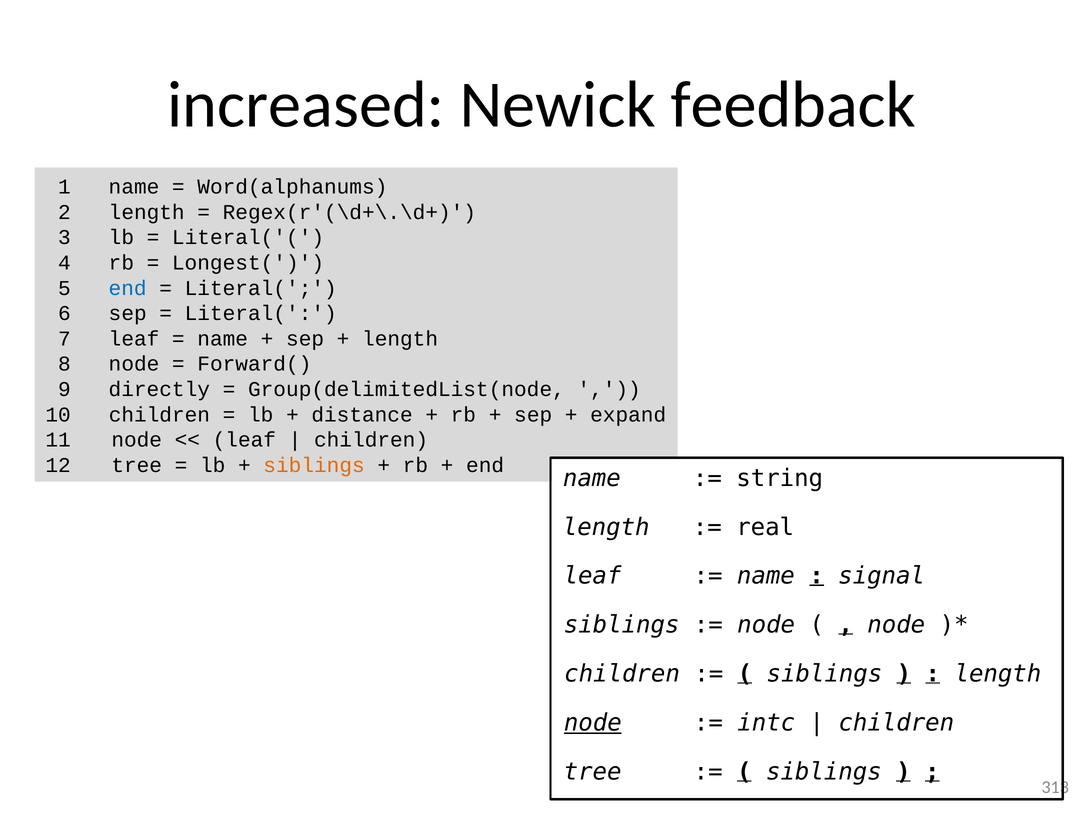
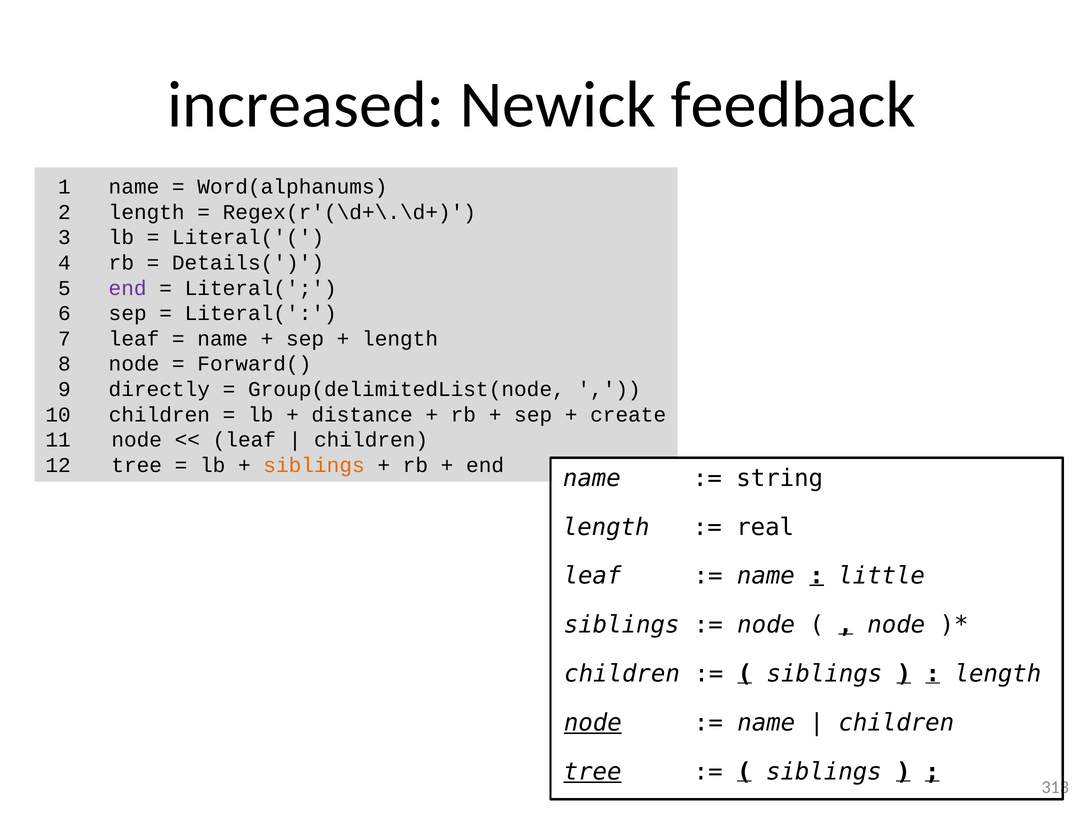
Longest(: Longest( -> Details( (248, 263)
end colour: blue -> purple (128, 288)
expand: expand -> create (628, 415)
signal: signal -> little (882, 576)
intc: intc -> name (766, 723)
tree underline: none -> present (593, 772)
